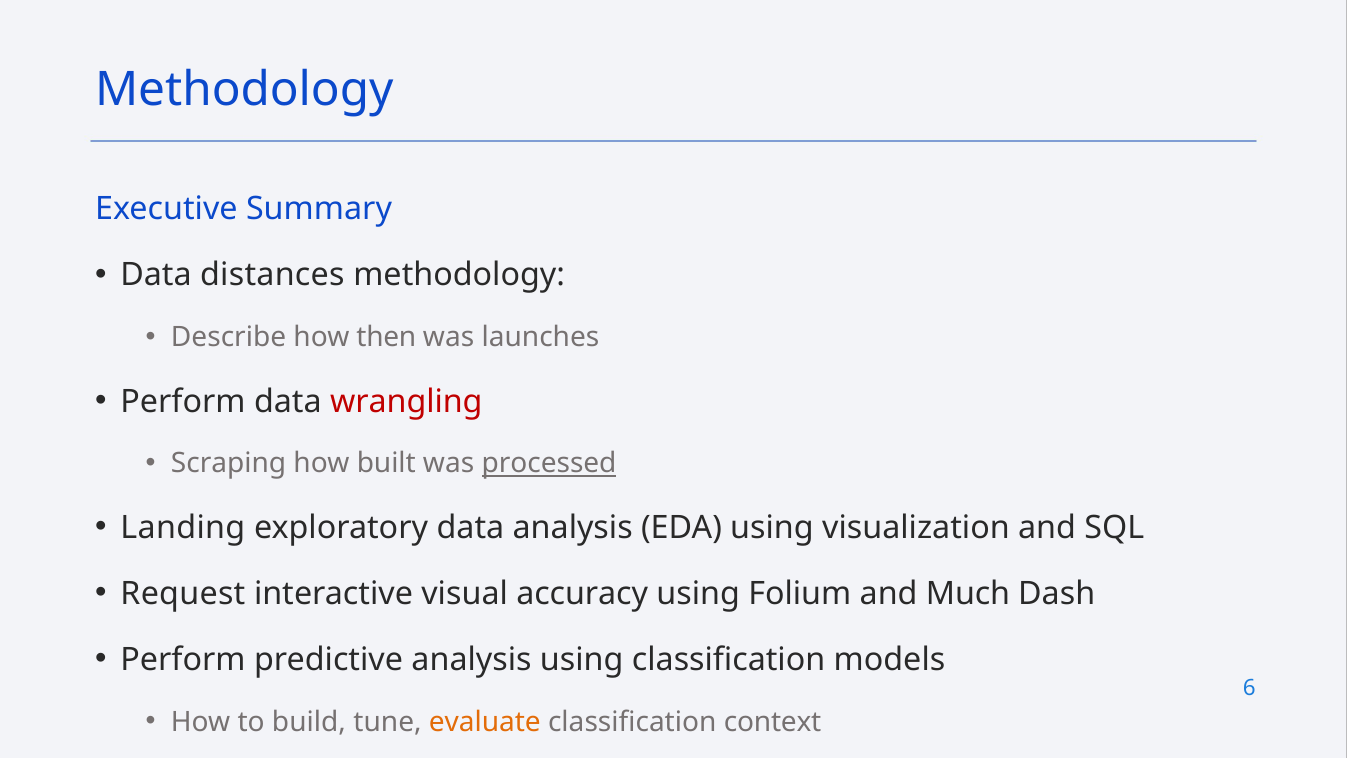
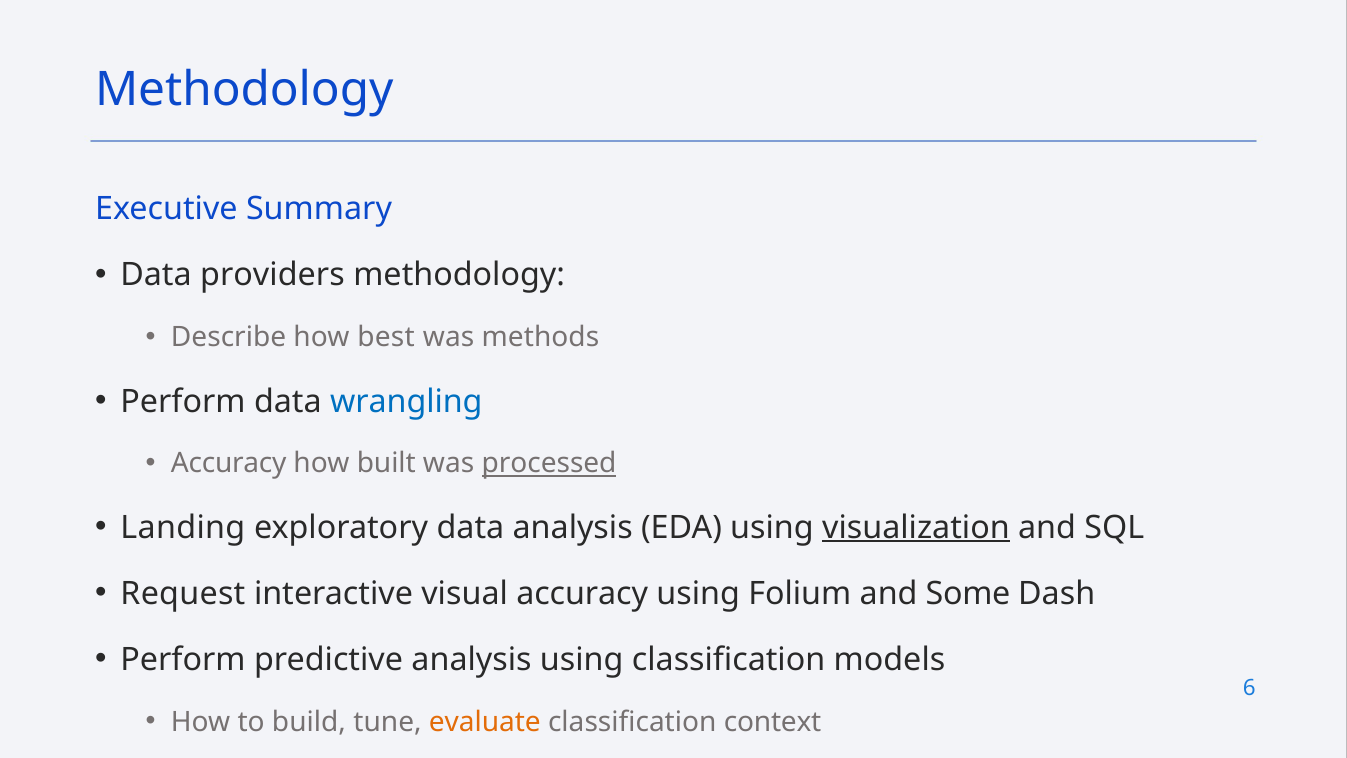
distances: distances -> providers (272, 275)
then: then -> best (386, 337)
launches: launches -> methods (540, 337)
wrangling colour: red -> blue (406, 401)
Scraping: Scraping -> Accuracy (229, 463)
visualization underline: none -> present (916, 527)
Much: Much -> Some (968, 593)
